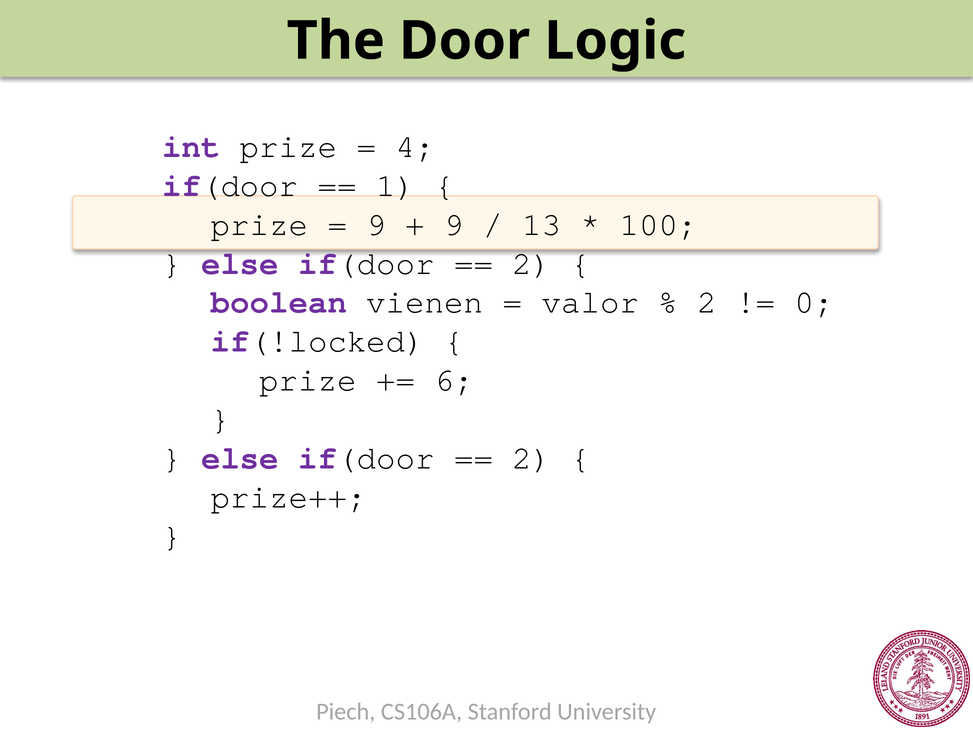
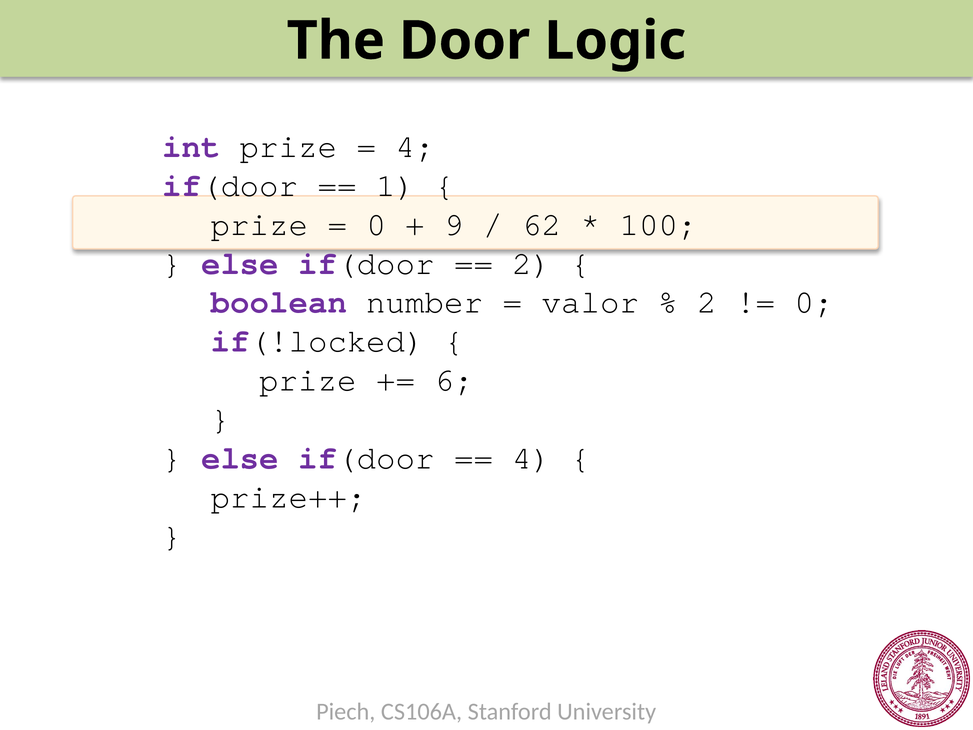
9: 9 -> 0 (376, 224)
13: 13 -> 62 (542, 224)
vienen: vienen -> number (425, 302)
2: 2 -> 4 (532, 458)
